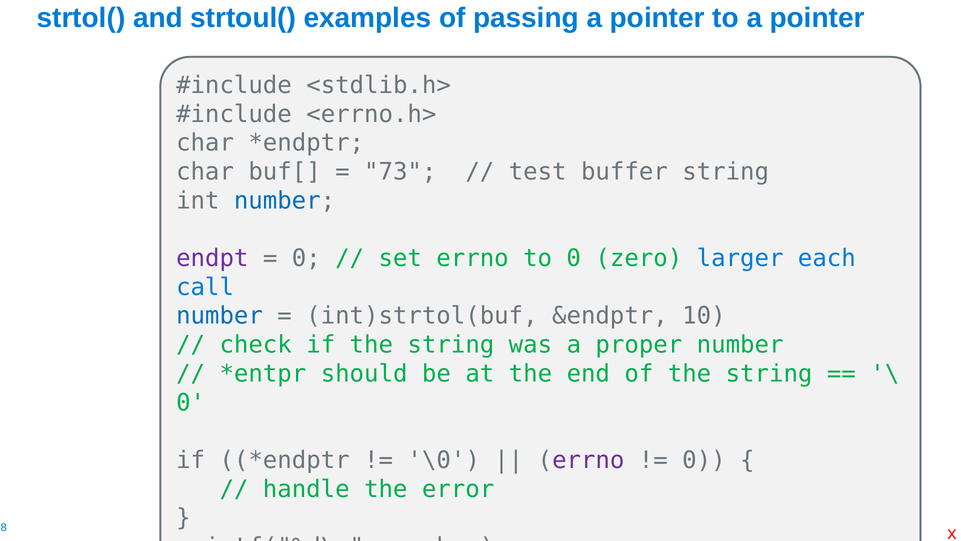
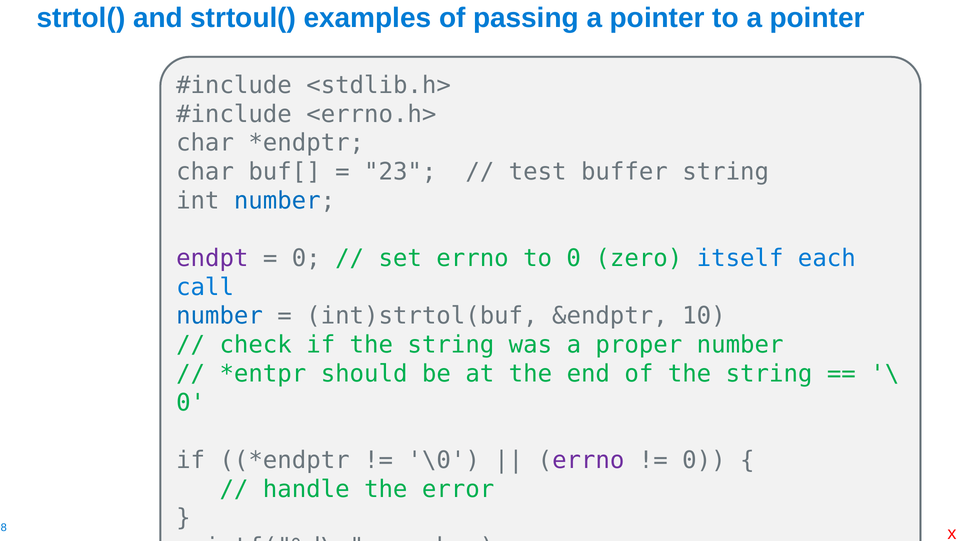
73: 73 -> 23 (400, 172)
larger: larger -> itself (740, 258)
